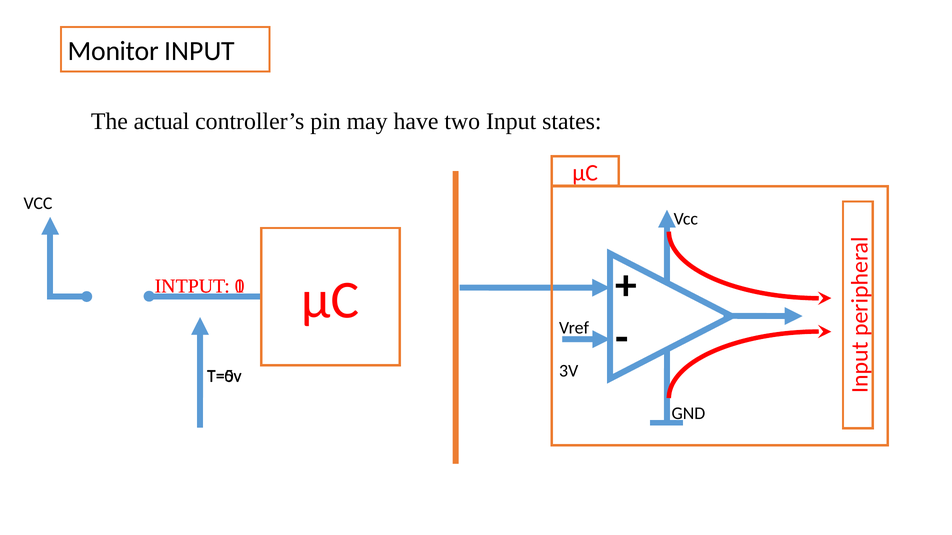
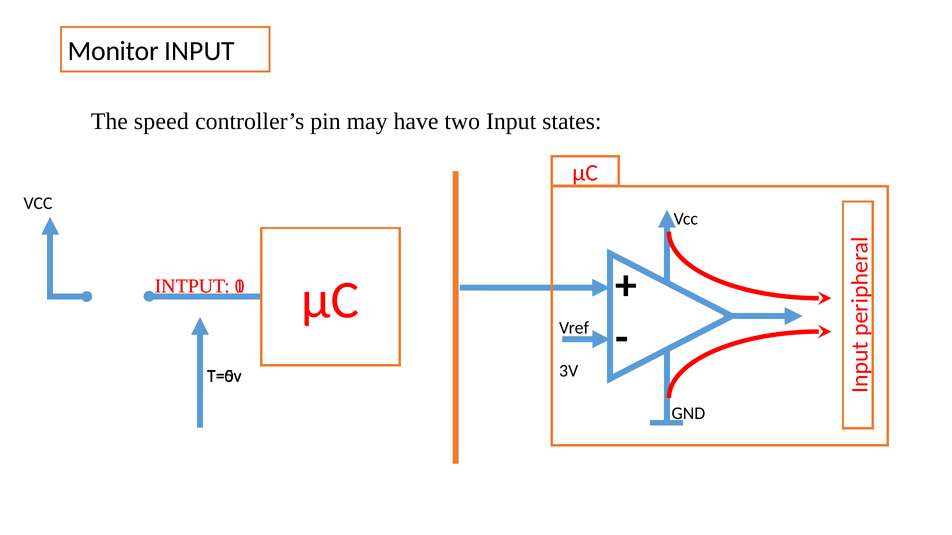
actual: actual -> speed (161, 121)
